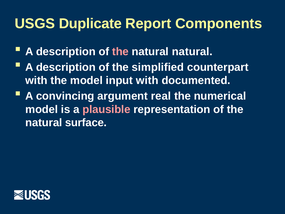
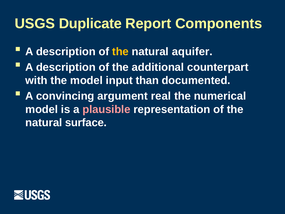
the colour: pink -> yellow (120, 52)
natural natural: natural -> aquifer (192, 52)
simplified: simplified -> additional (158, 67)
input with: with -> than (147, 80)
